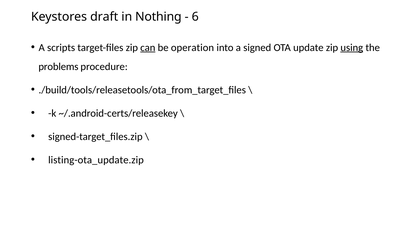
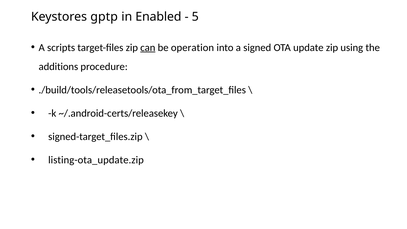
draft: draft -> gptp (104, 17)
Nothing: Nothing -> Enabled (158, 17)
6: 6 -> 5 (195, 17)
using underline: present -> none (352, 48)
problems: problems -> additions (58, 67)
